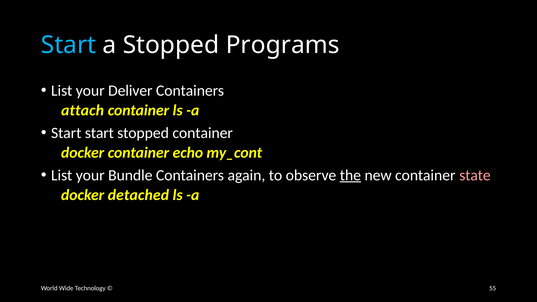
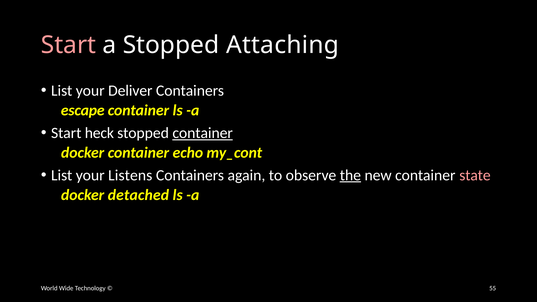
Start colour: light blue -> pink (69, 45)
Programs: Programs -> Attaching (283, 45)
attach: attach -> escape (83, 111)
Start start: start -> heck (99, 133)
container underline: none -> present (203, 133)
Bundle: Bundle -> Listens (130, 175)
